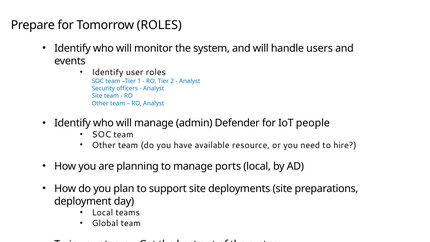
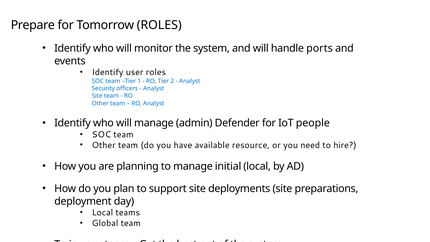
users: users -> ports (319, 48)
ports: ports -> initial (228, 166)
